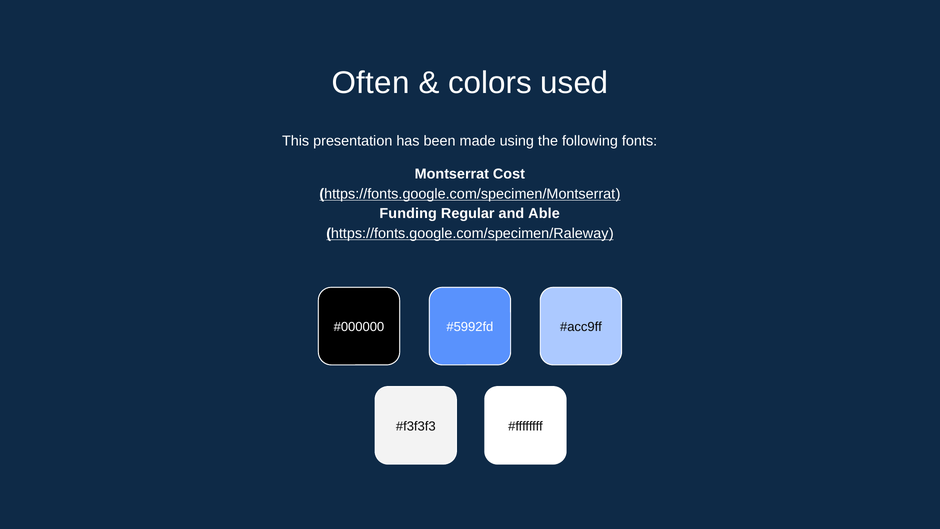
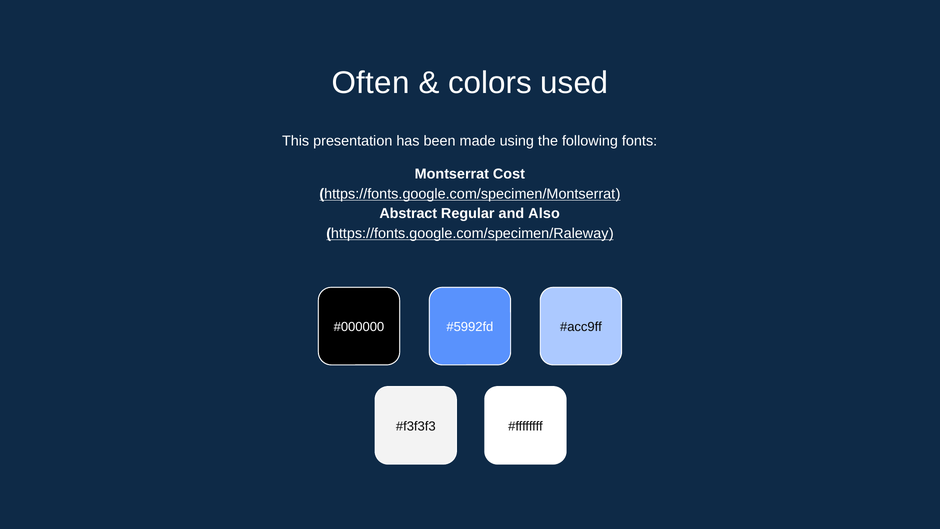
Funding: Funding -> Abstract (408, 214)
Able: Able -> Also (544, 214)
